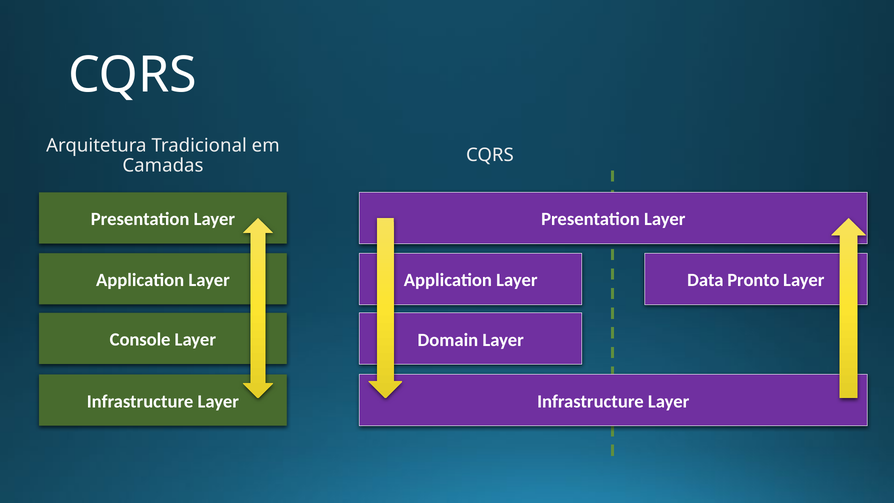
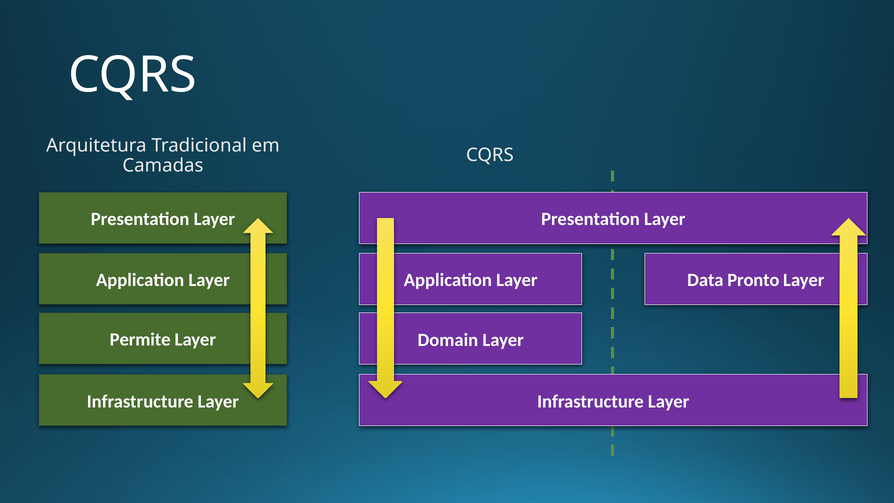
Console: Console -> Permite (140, 340)
